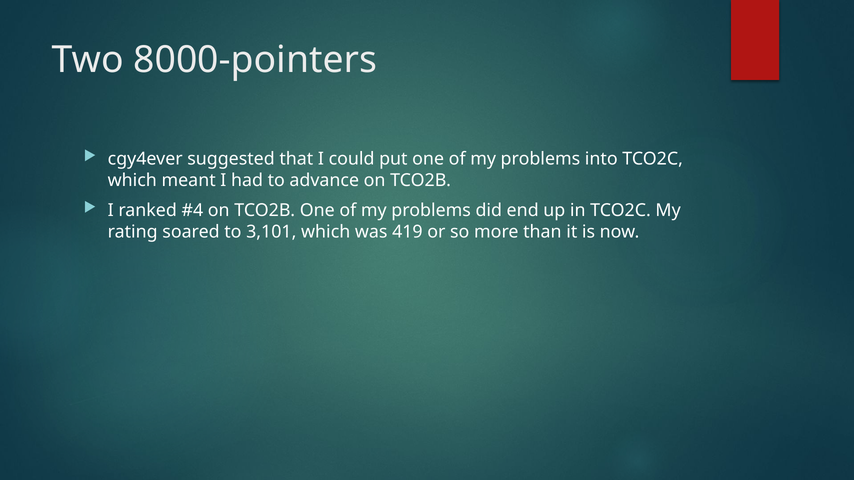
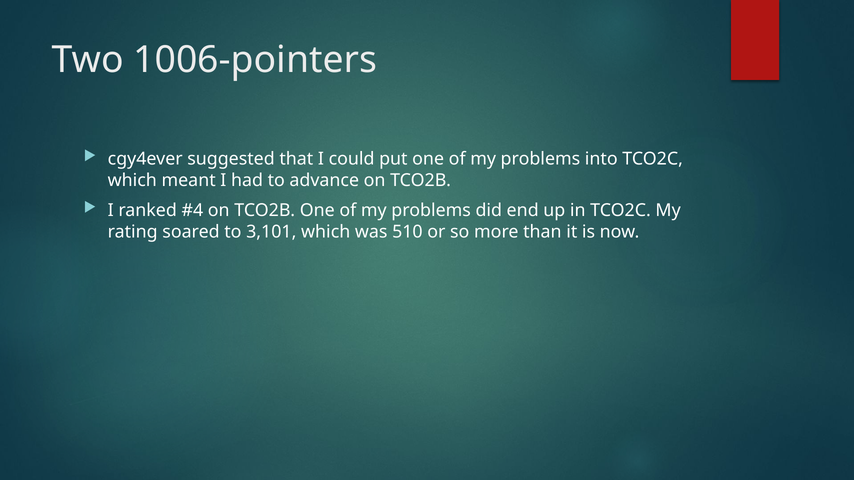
8000-pointers: 8000-pointers -> 1006-pointers (255, 60)
419: 419 -> 510 (407, 232)
